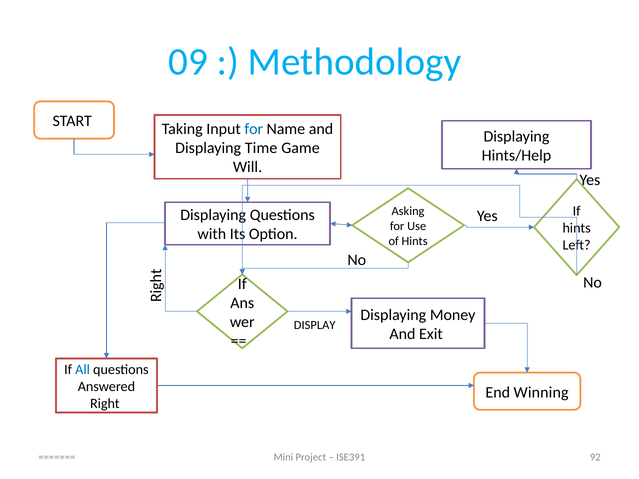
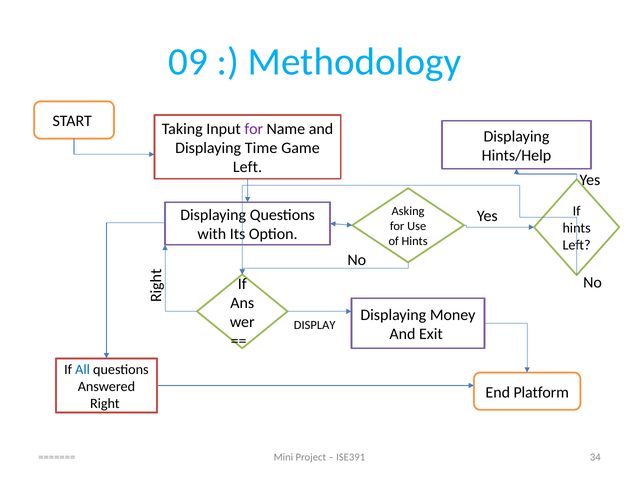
for colour: blue -> purple (254, 129)
Will: Will -> Left (248, 167)
Winning: Winning -> Platform (541, 392)
92: 92 -> 34 (595, 458)
